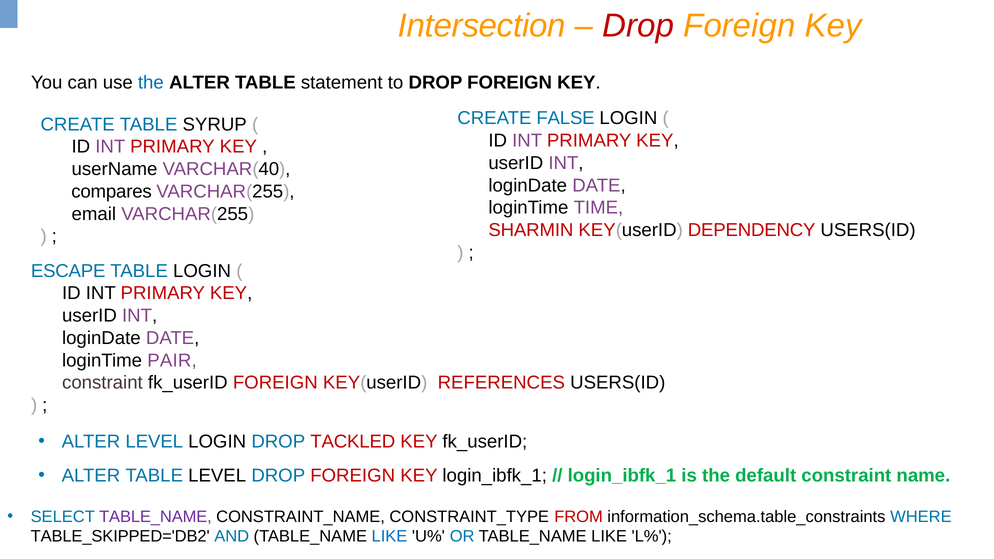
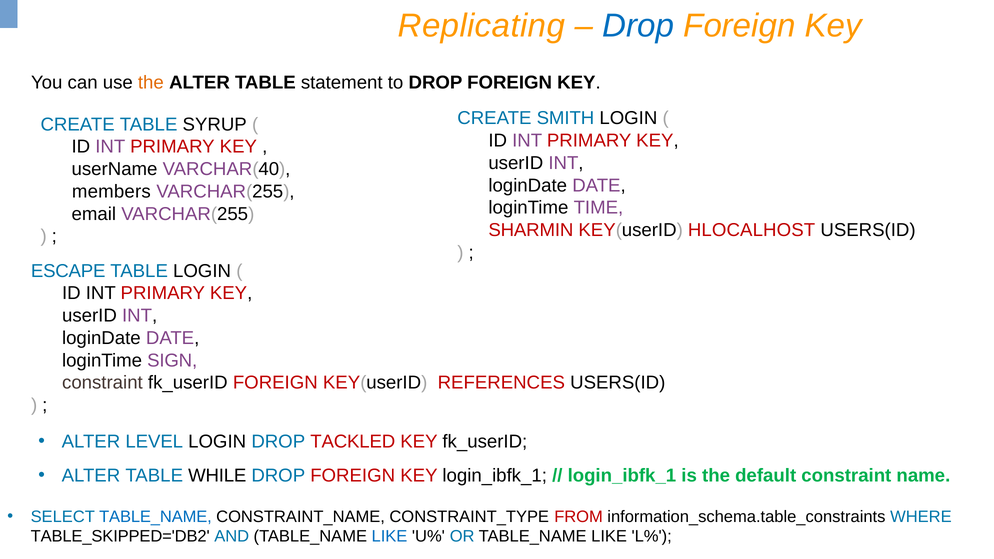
Intersection: Intersection -> Replicating (481, 26)
Drop colour: red -> blue (638, 26)
the colour: blue -> orange (151, 83)
FALSE: FALSE -> SMITH (565, 118)
compares: compares -> members (111, 192)
DEPENDENCY: DEPENDENCY -> HLOCALHOST (752, 230)
PAIR: PAIR -> SIGN (172, 360)
TABLE LEVEL: LEVEL -> WHILE (217, 475)
TABLE_NAME colour: purple -> blue (155, 517)
